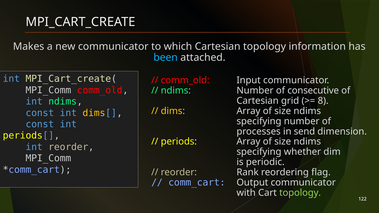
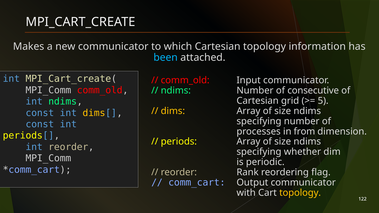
8: 8 -> 5 (323, 101)
send: send -> from (304, 131)
topology colour: light green -> yellow (300, 193)
